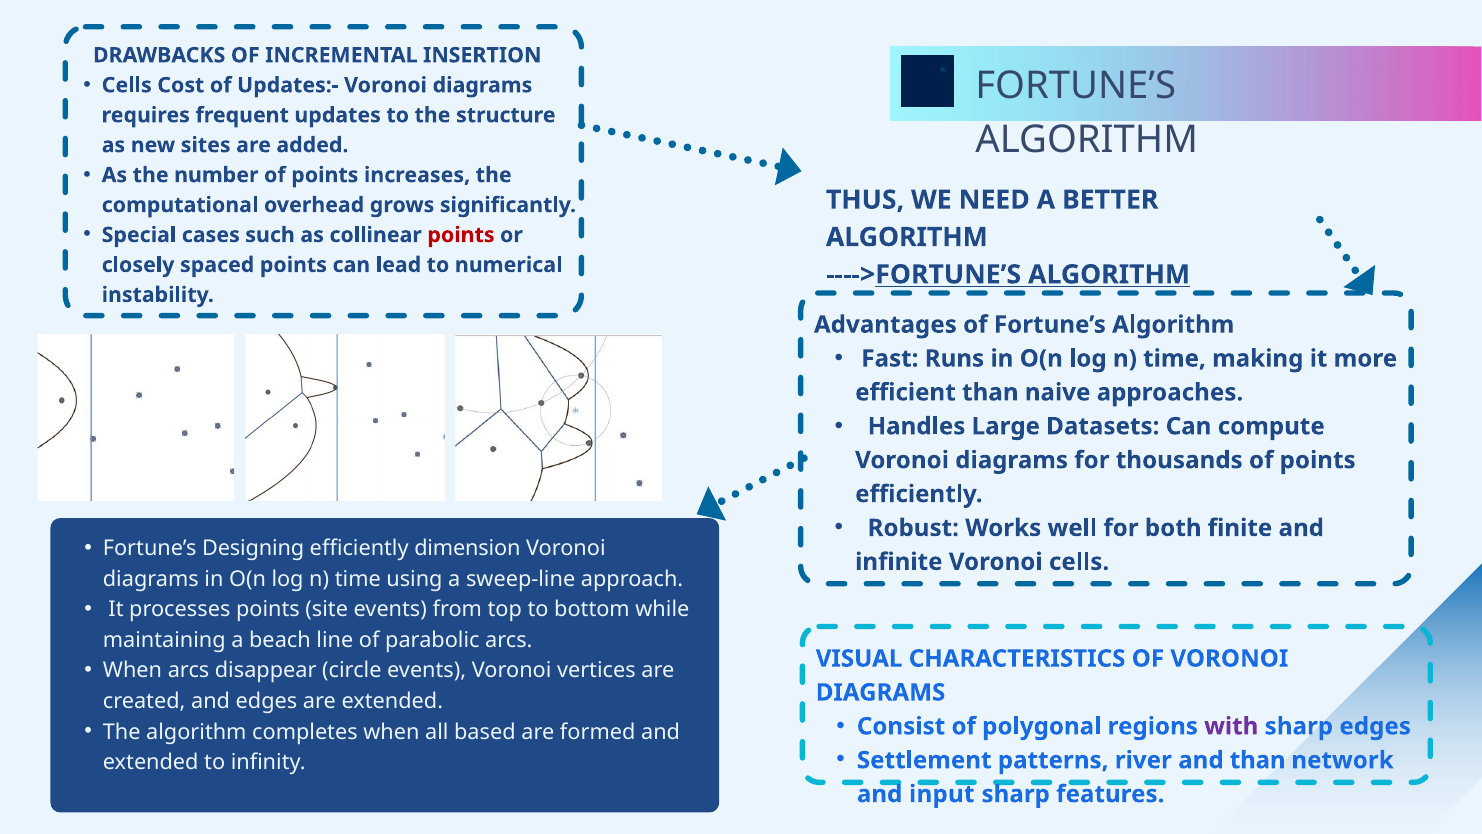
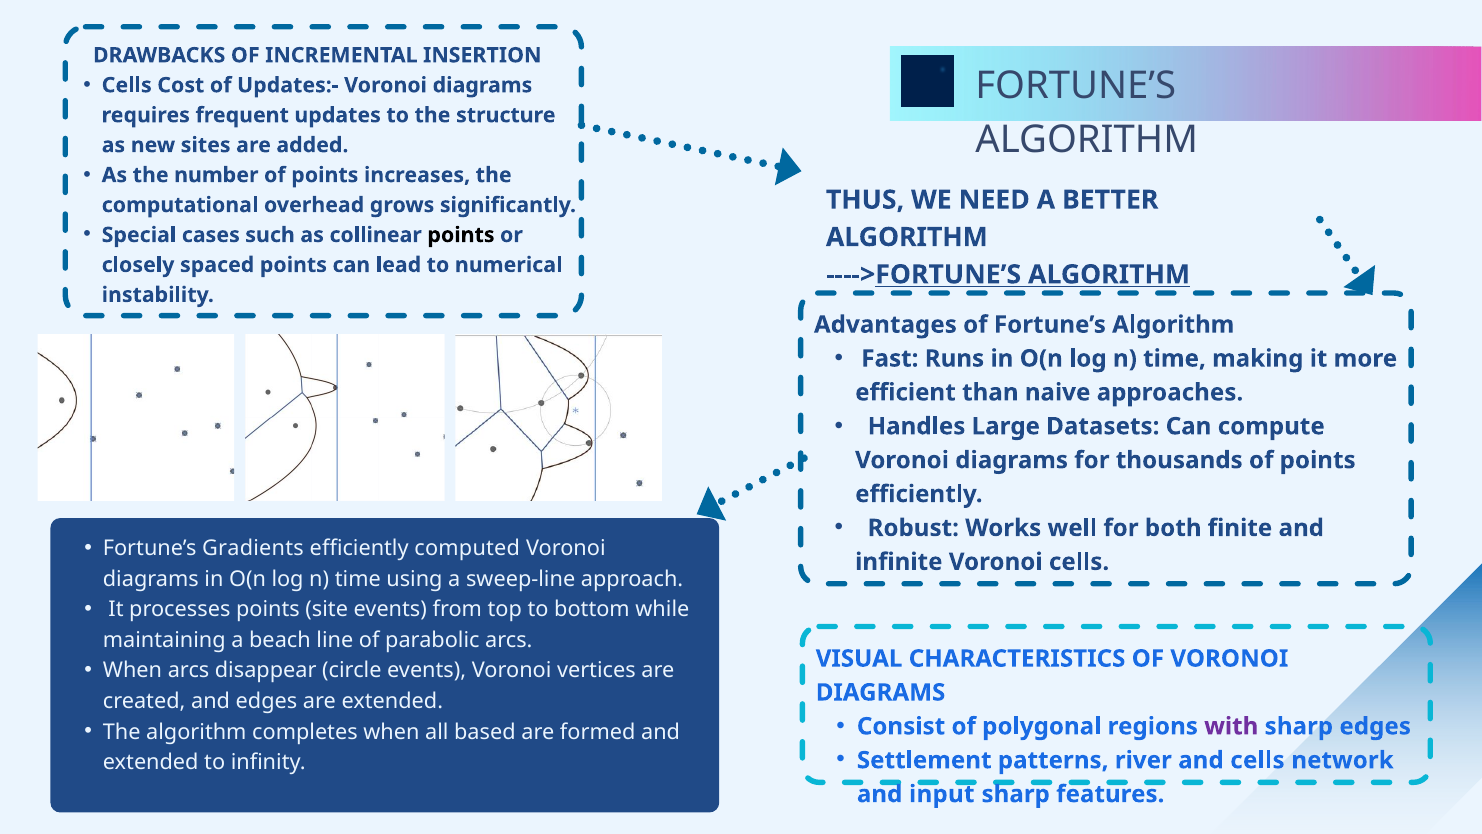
points colour: red -> black (461, 235)
Designing: Designing -> Gradients (253, 548)
dimension: dimension -> computed (467, 548)
and than: than -> cells (1257, 760)
